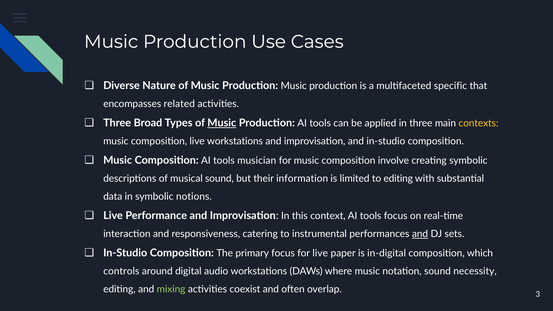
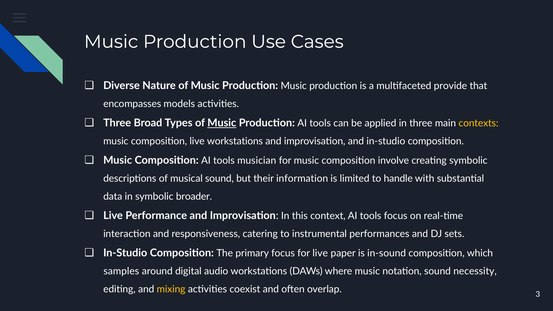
specific: specific -> provide (450, 86)
related: related -> models (179, 104)
to editing: editing -> handle (398, 179)
notions: notions -> broader (194, 197)
and underline: present -> none (420, 234)
in-digital: in-digital -> in-sound (387, 253)
controls: controls -> samples (121, 271)
mixing colour: light green -> yellow (171, 289)
